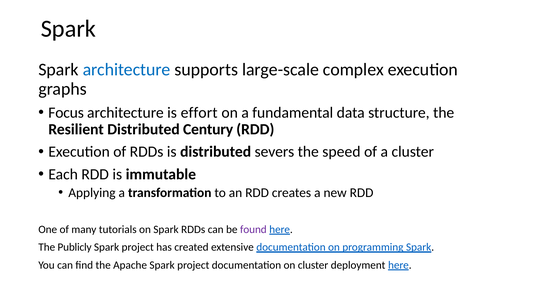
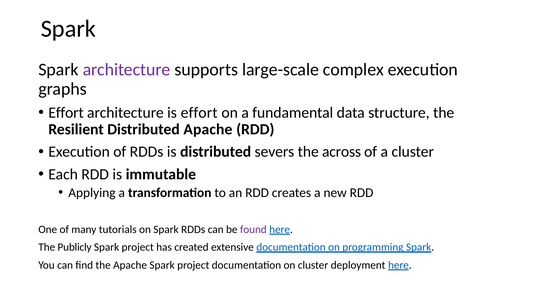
architecture colour: blue -> purple (127, 70)
Focus: Focus -> Effort (66, 112)
Distributed Century: Century -> Apache (208, 129)
speed: speed -> across (342, 152)
